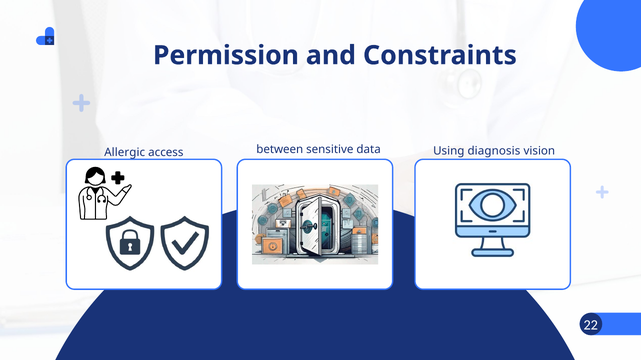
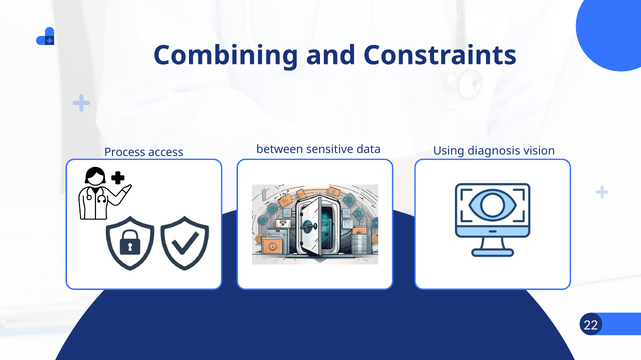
Permission: Permission -> Combining (226, 56)
Allergic: Allergic -> Process (125, 153)
